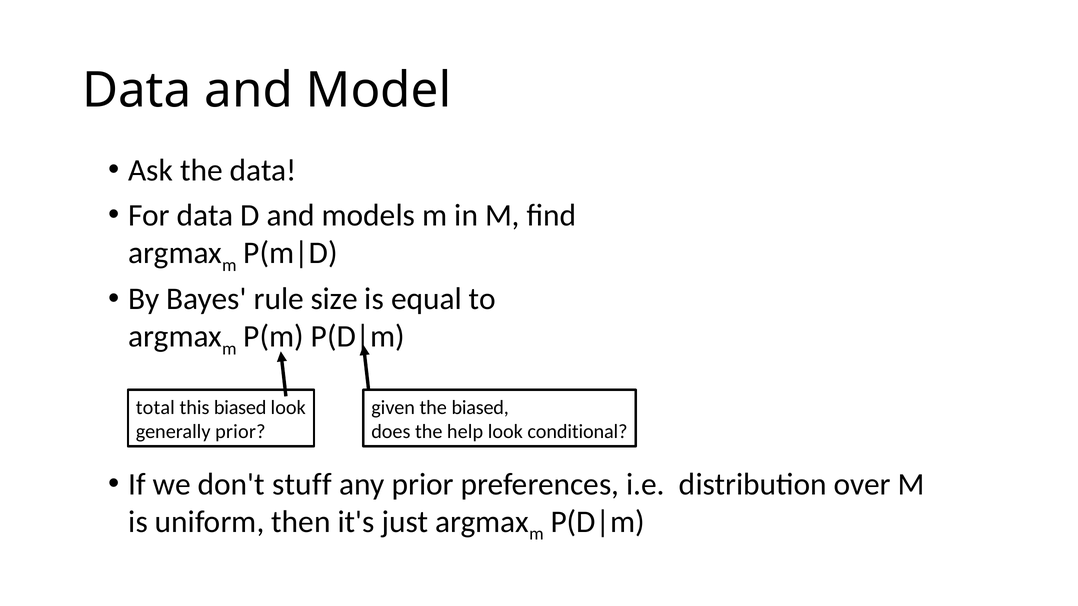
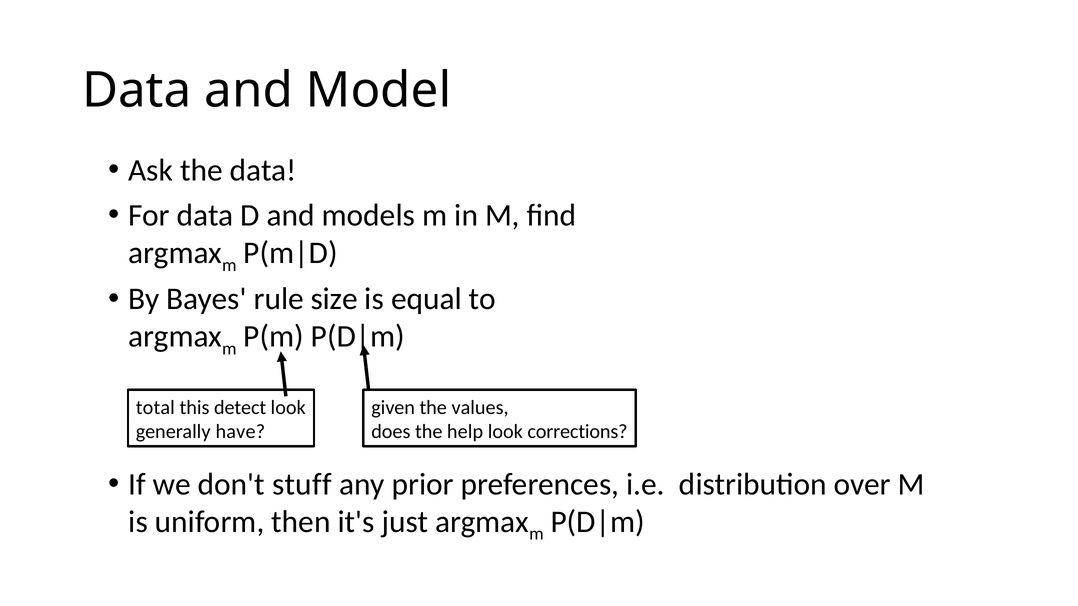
this biased: biased -> detect (240, 408)
the biased: biased -> values (480, 408)
generally prior: prior -> have (240, 432)
conditional: conditional -> corrections (577, 432)
